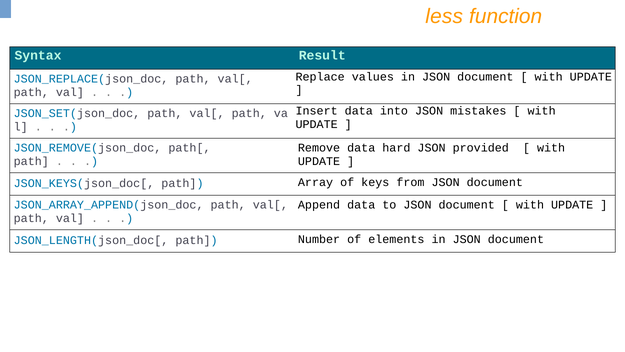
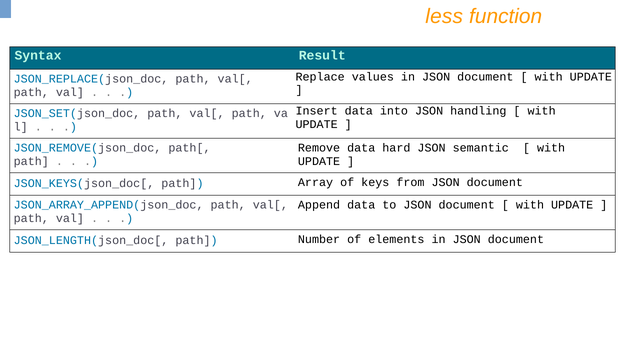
mistakes: mistakes -> handling (478, 111)
provided: provided -> semantic (481, 148)
